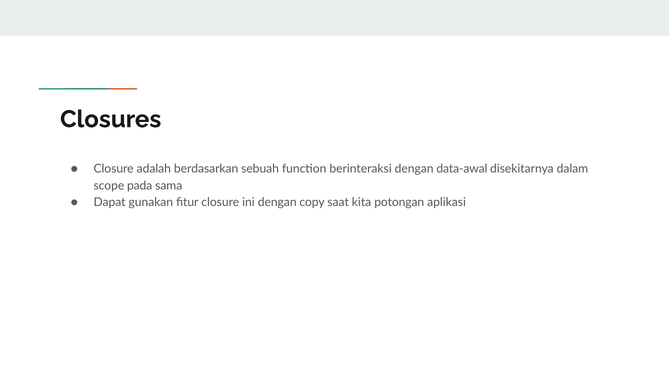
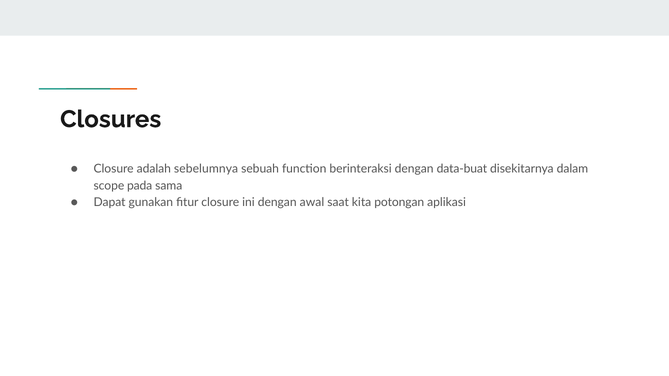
berdasarkan: berdasarkan -> sebelumnya (206, 169)
data-awal: data-awal -> data-buat (462, 169)
copy: copy -> awal (312, 202)
